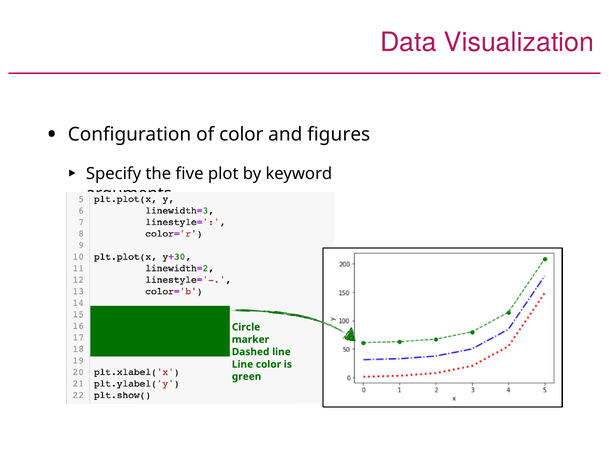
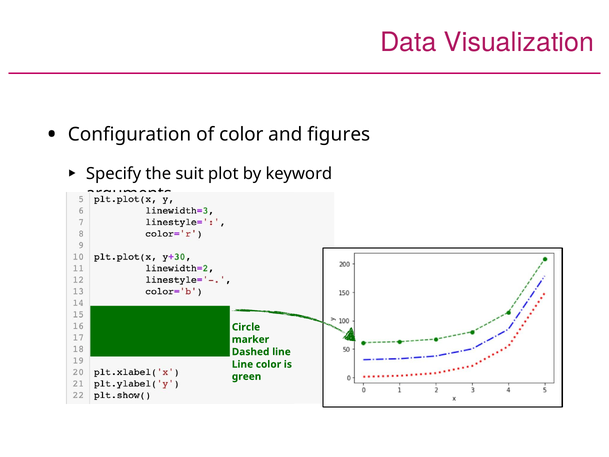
five: five -> suit (190, 174)
